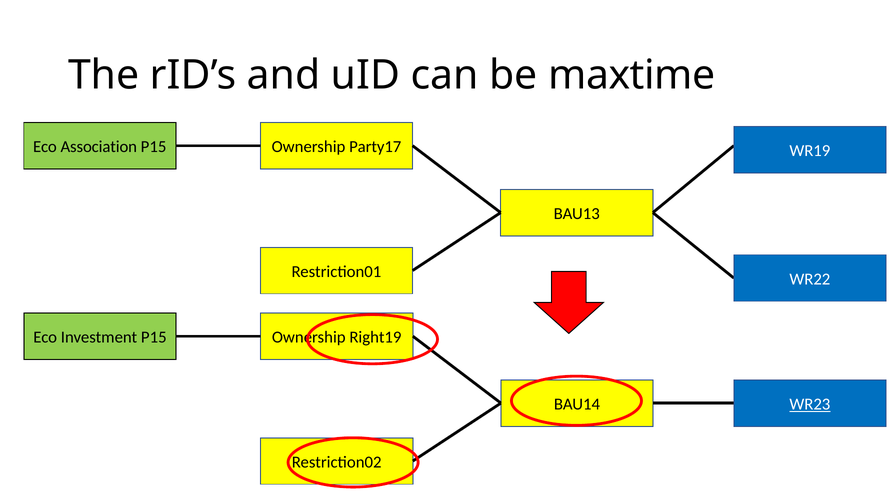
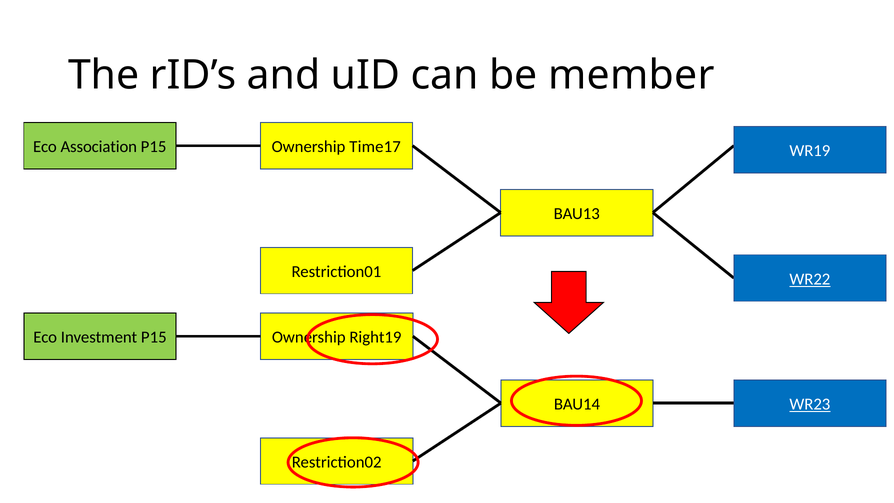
maxtime: maxtime -> member (631, 75)
Party17: Party17 -> Time17 (375, 147)
WR22 underline: none -> present (810, 279)
